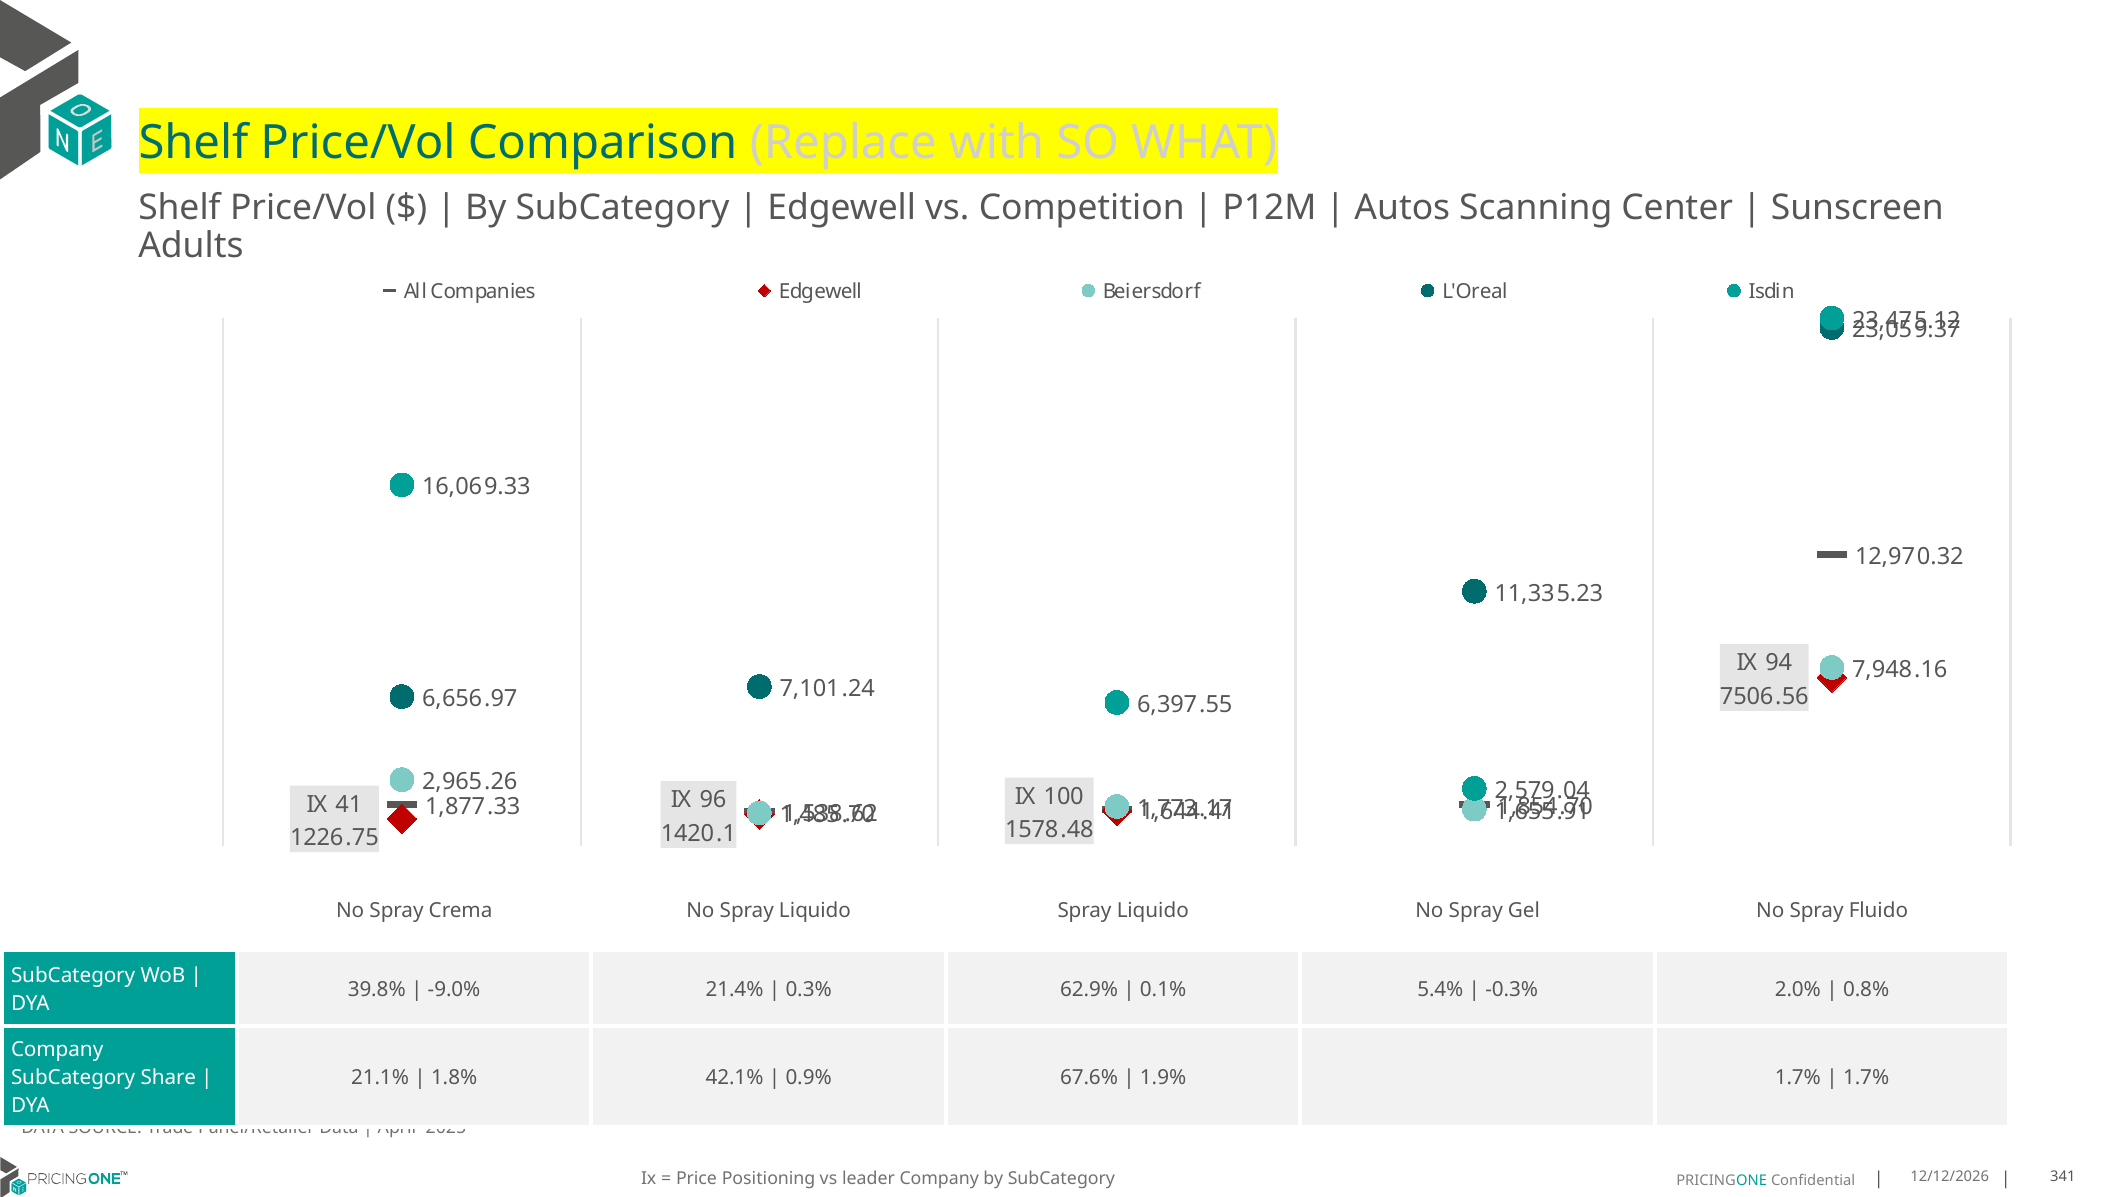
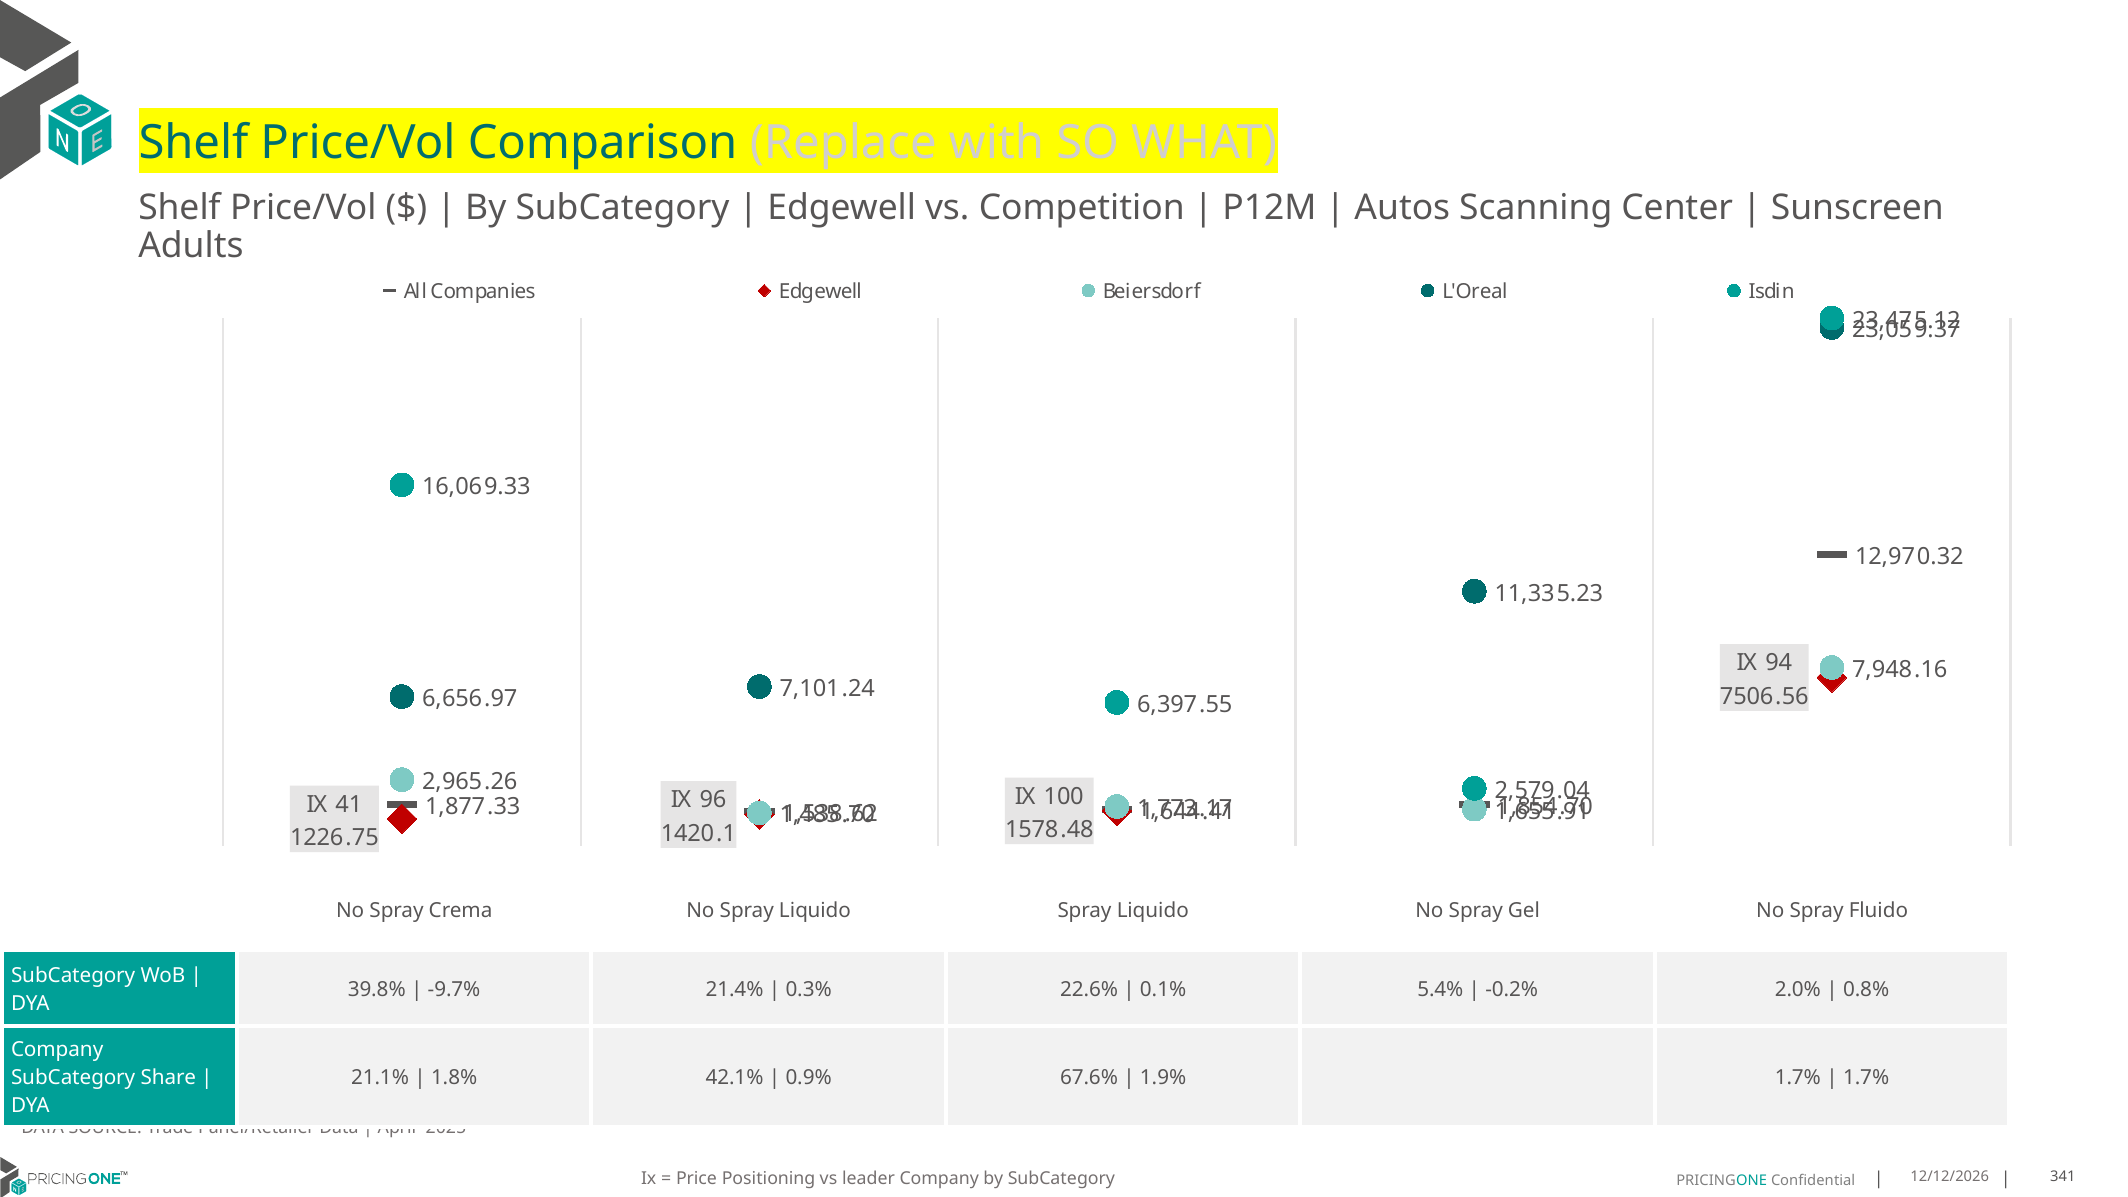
-9.0%: -9.0% -> -9.7% (454, 989)
62.9%: 62.9% -> 22.6% (1089, 989)
-0.3%: -0.3% -> -0.2% (1512, 989)
